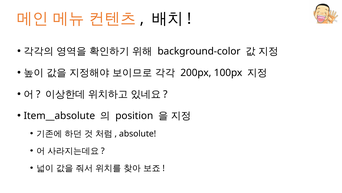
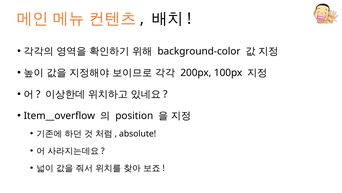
Item__absolute: Item__absolute -> Item__overflow (59, 116)
